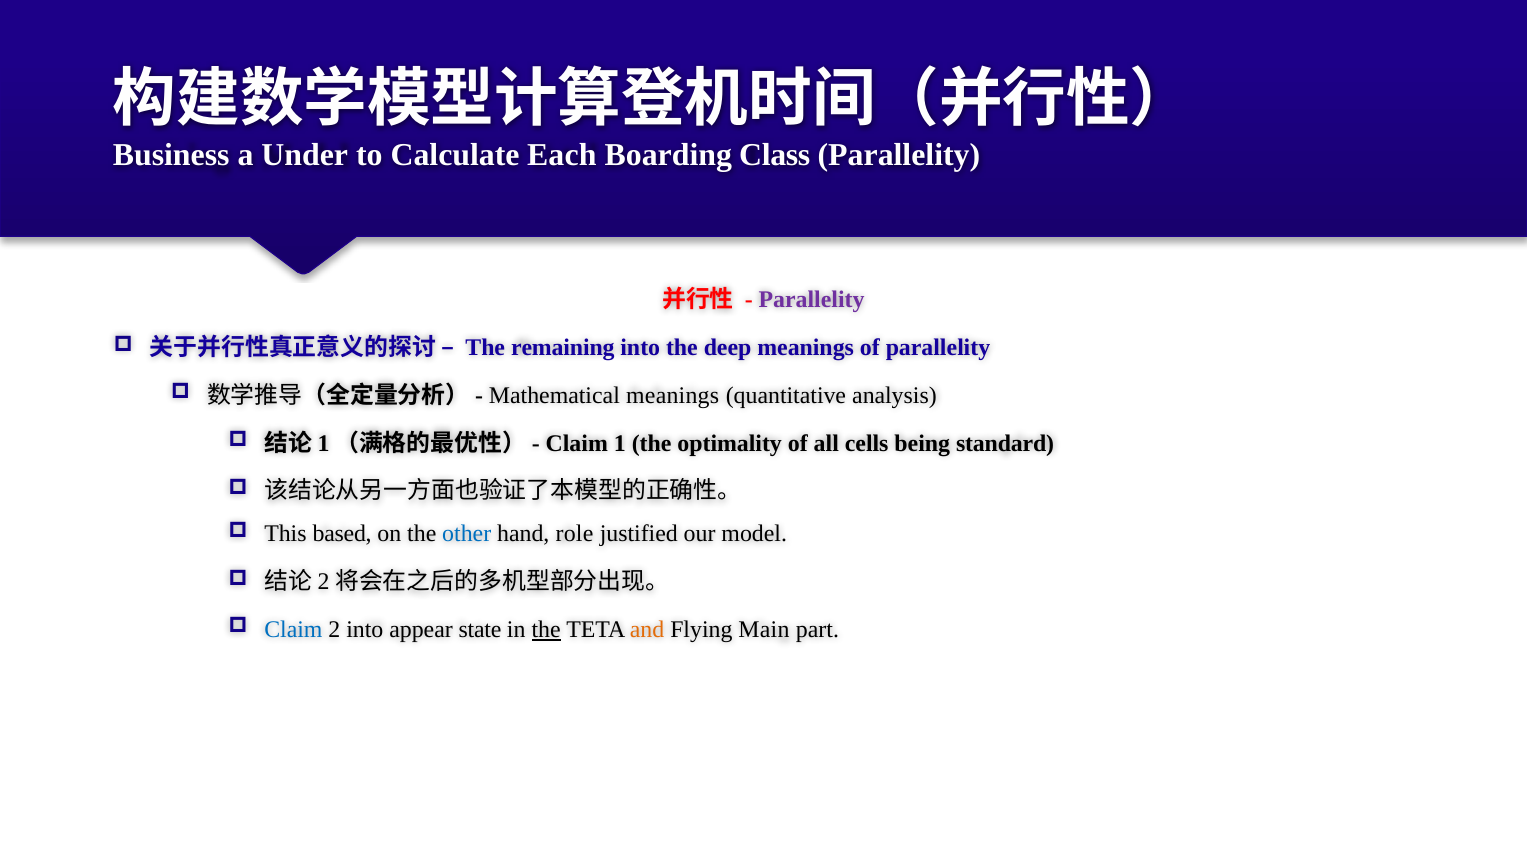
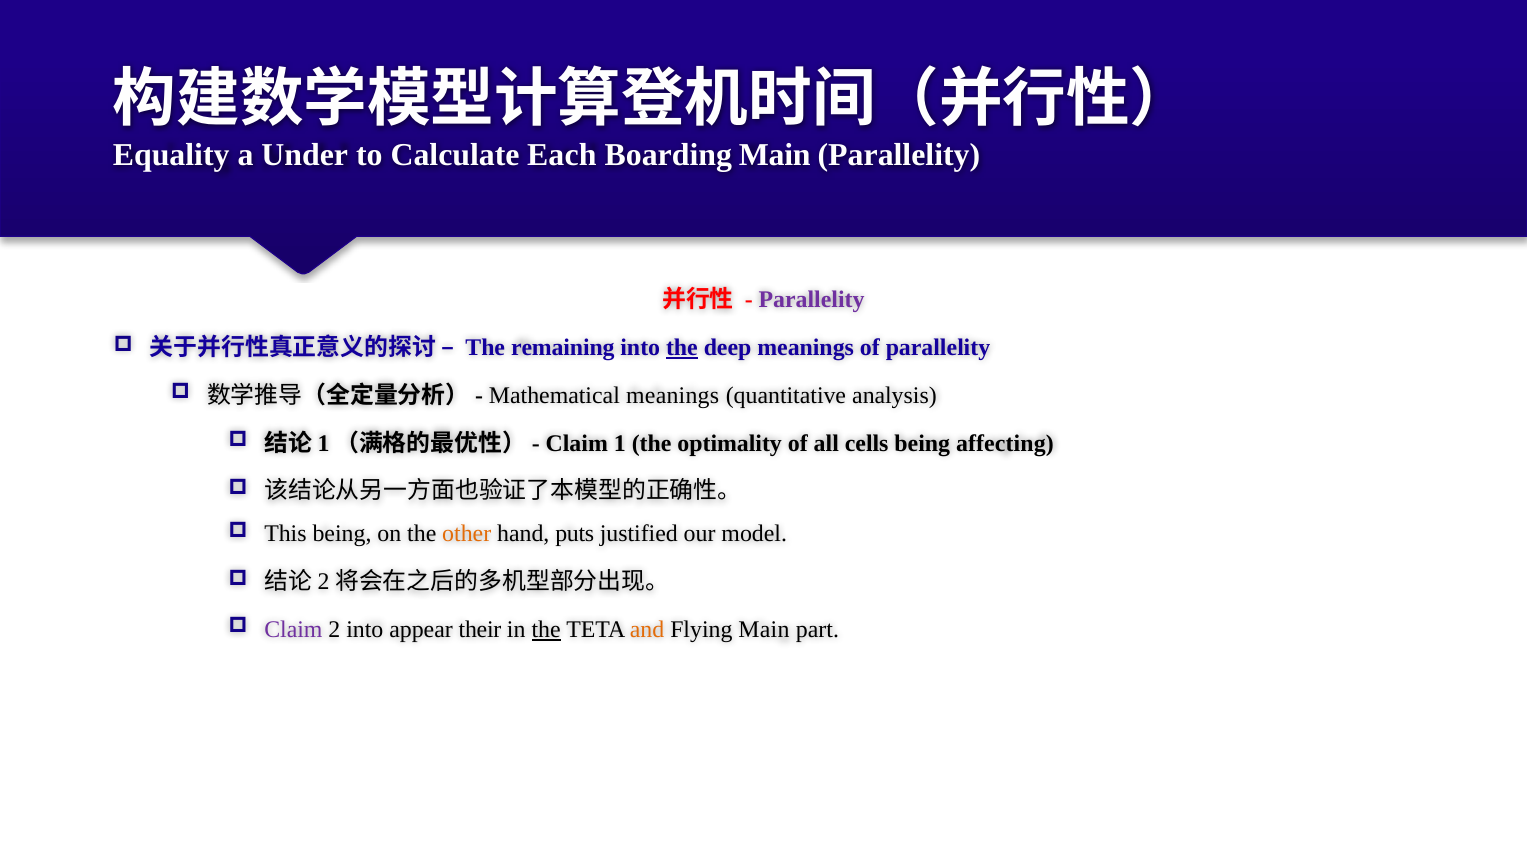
Business: Business -> Equality (171, 155)
Boarding Class: Class -> Main (775, 155)
the underline: none -> present (682, 348)
standard: standard -> affecting (1005, 443)
This based: based -> being (342, 534)
other colour: blue -> orange (467, 534)
role: role -> puts (575, 534)
Claim colour: blue -> purple (293, 629)
state: state -> their (480, 629)
